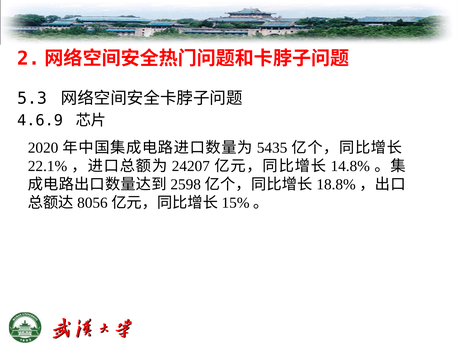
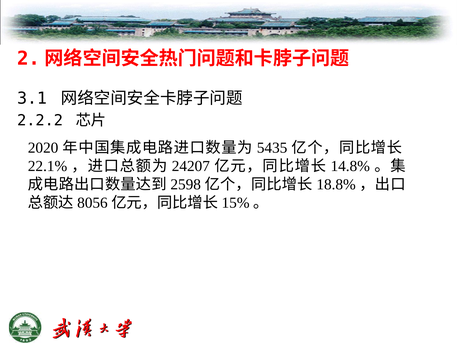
5.3: 5.3 -> 3.1 (32, 98)
4.6.9: 4.6.9 -> 2.2.2 (40, 120)
